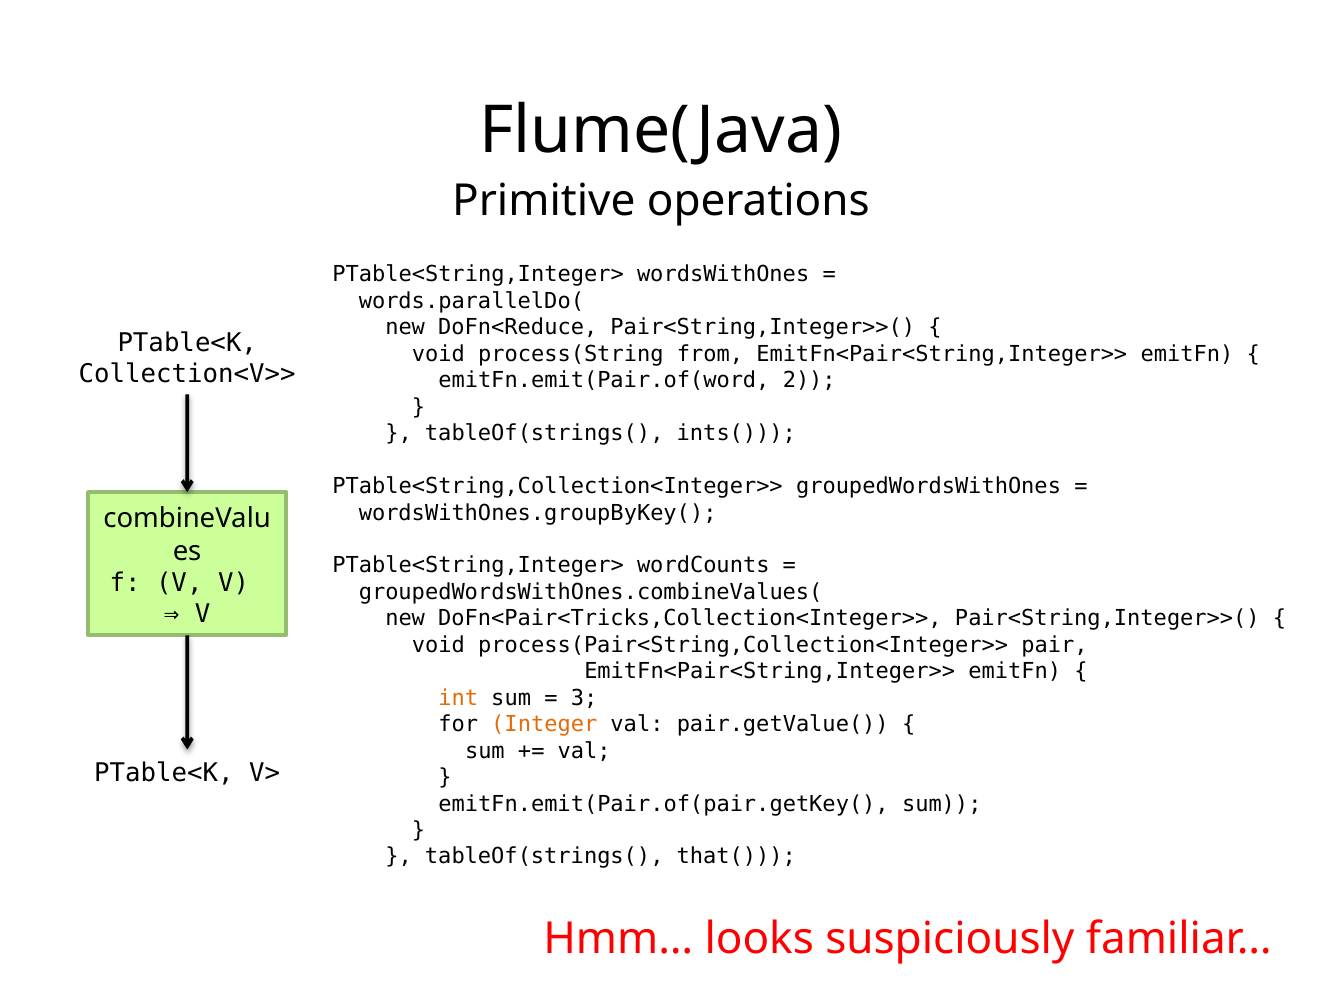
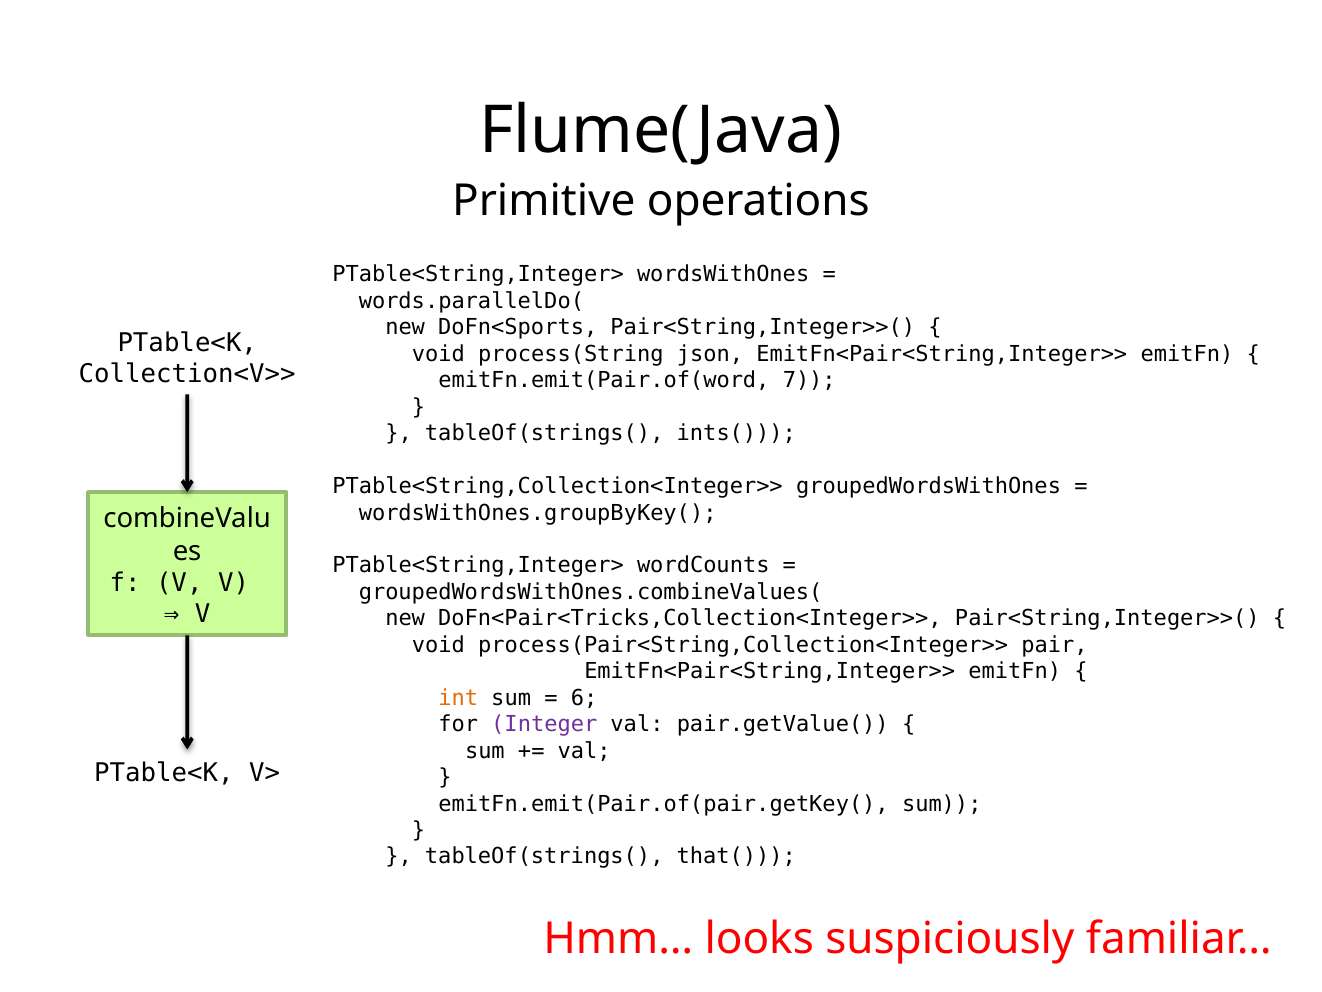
DoFn<Reduce: DoFn<Reduce -> DoFn<Sports (518, 327)
from: from -> json (710, 354)
2: 2 -> 7 (809, 380)
3: 3 -> 6 (584, 698)
Integer colour: orange -> purple (544, 724)
